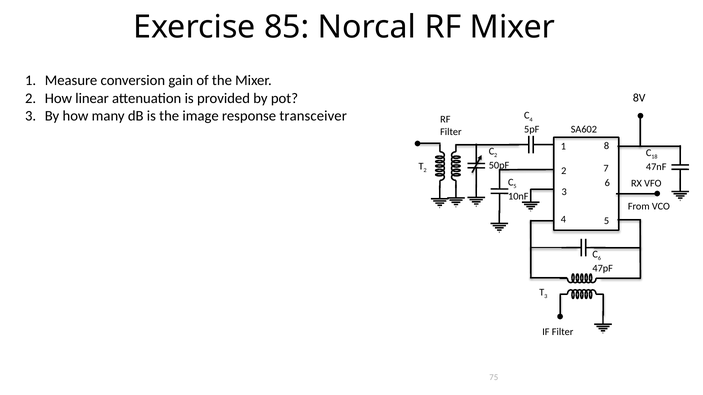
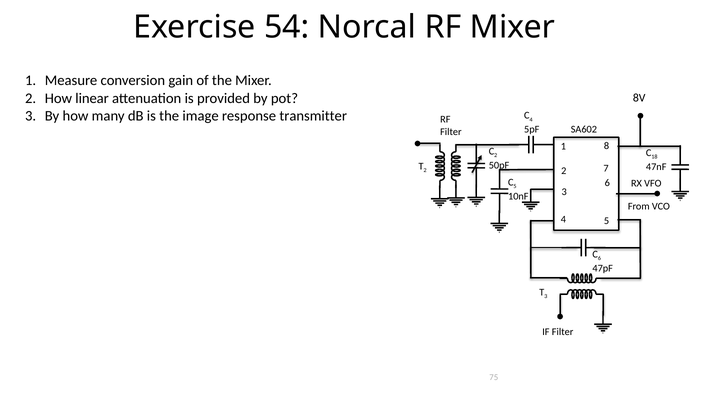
85: 85 -> 54 (287, 27)
transceiver: transceiver -> transmitter (313, 116)
